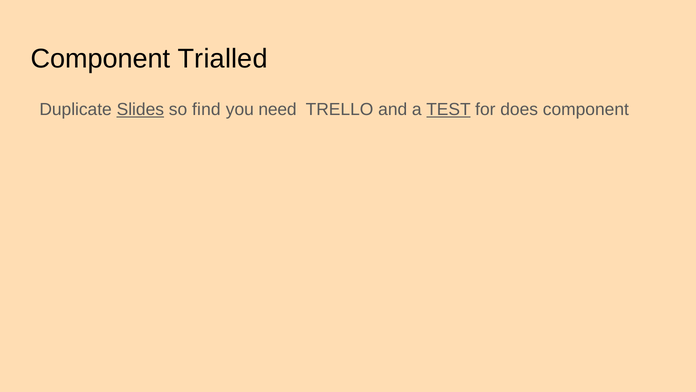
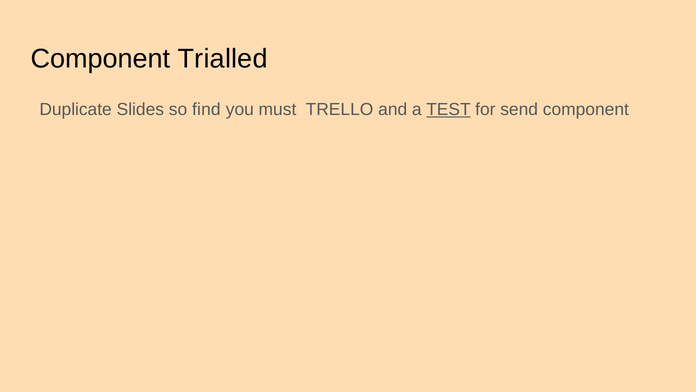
Slides underline: present -> none (140, 109)
need: need -> must (277, 109)
does: does -> send (519, 109)
